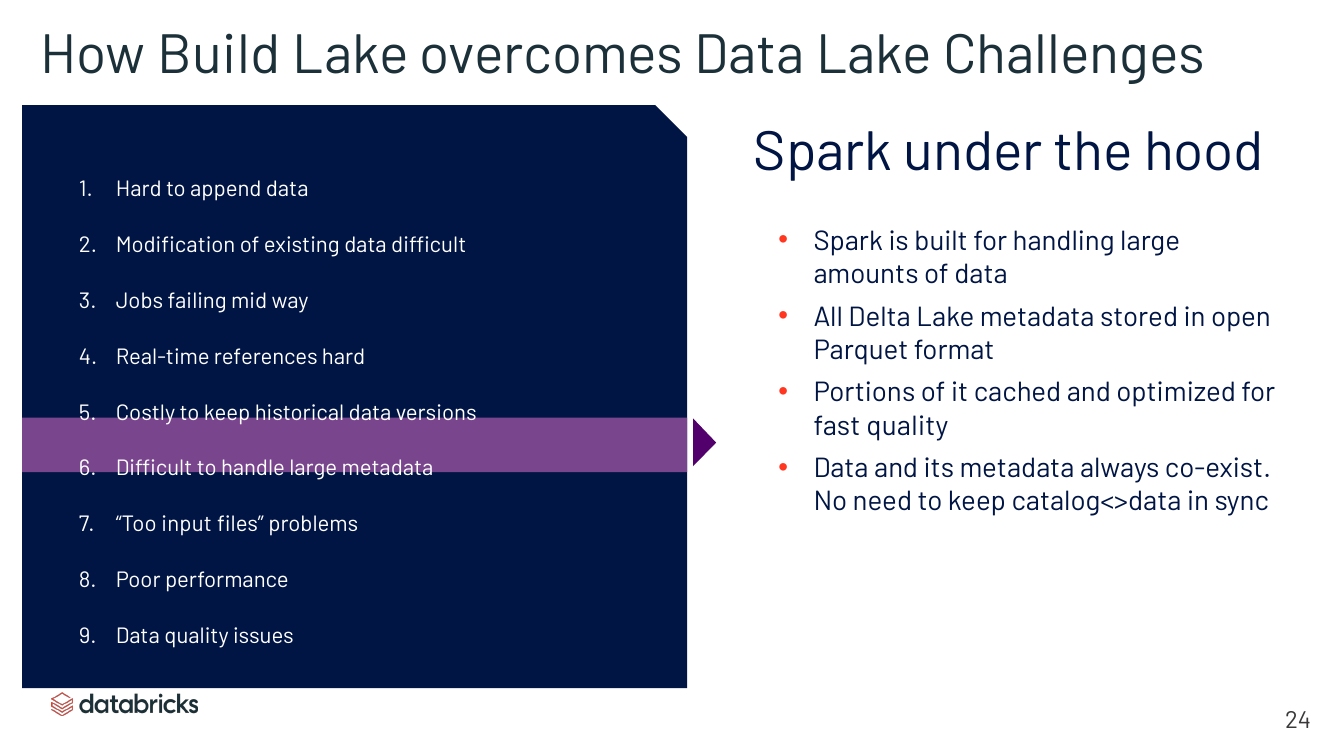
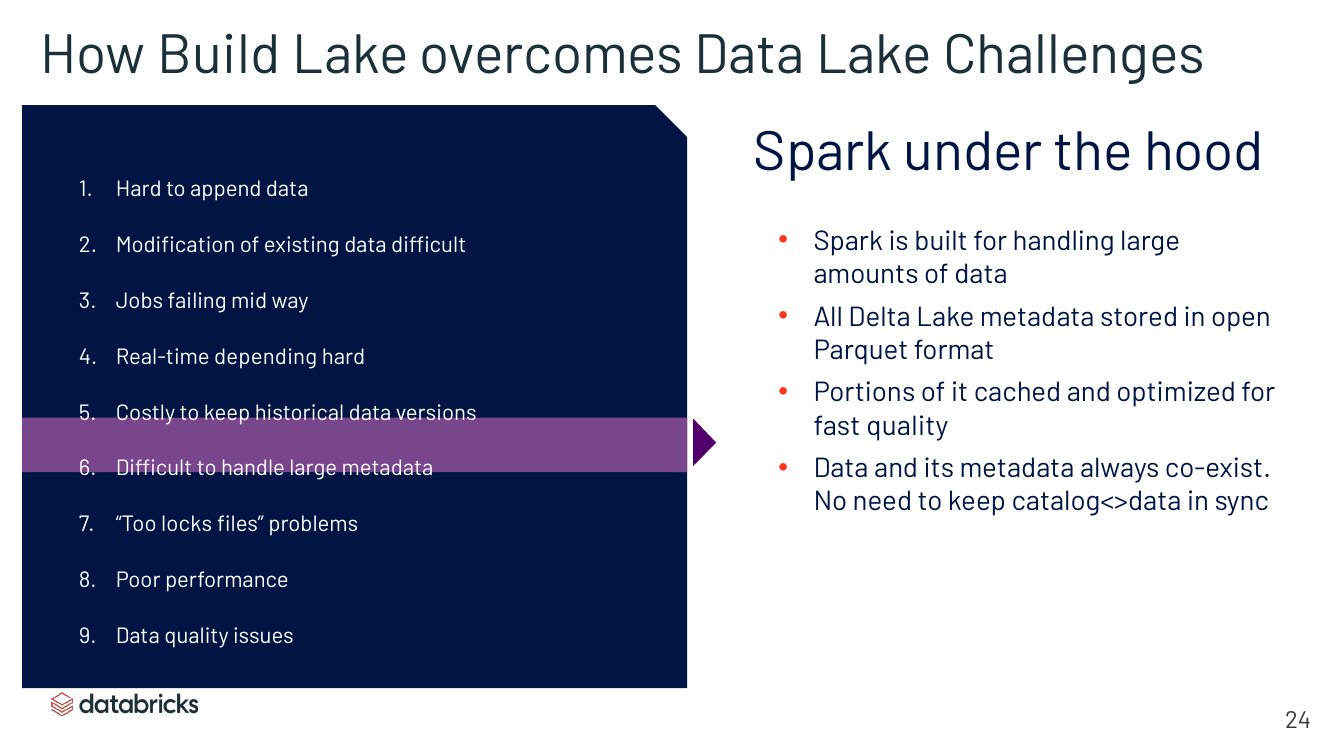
references: references -> depending (266, 357)
input: input -> locks (187, 524)
